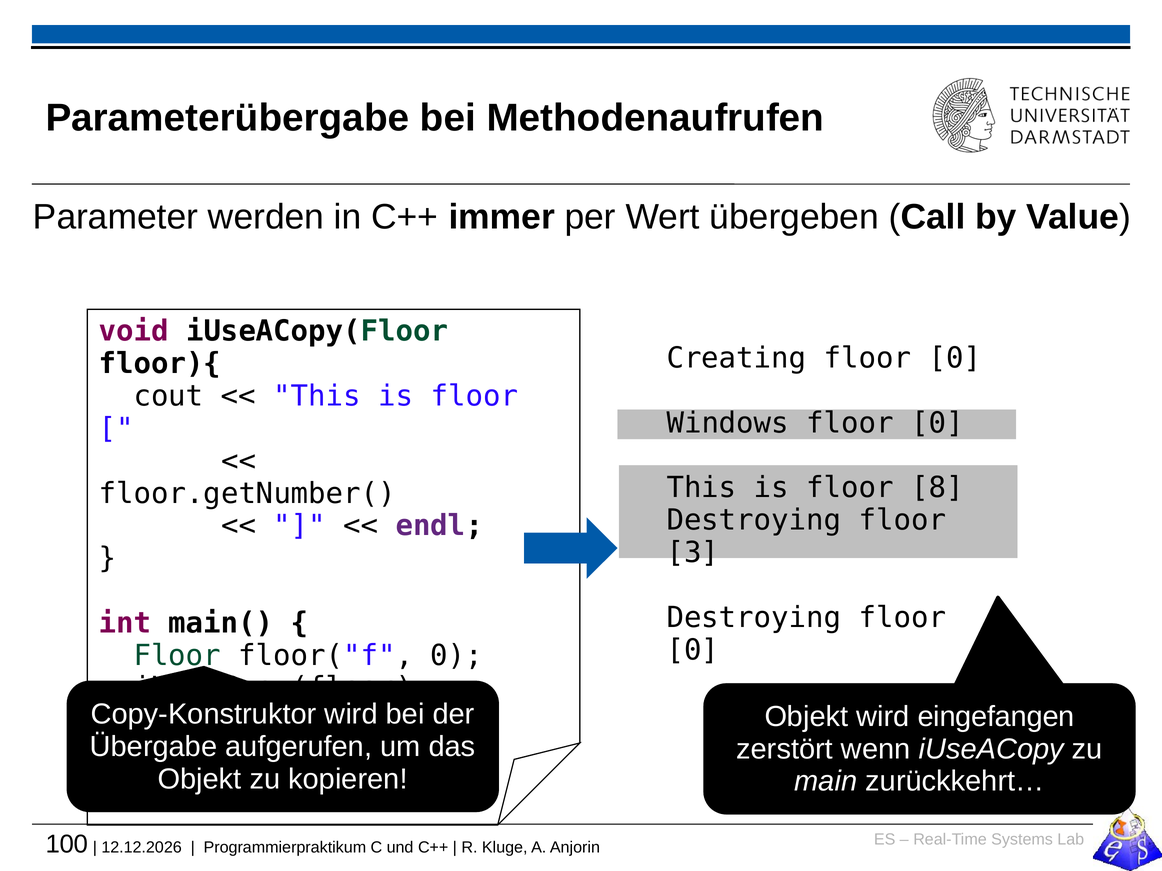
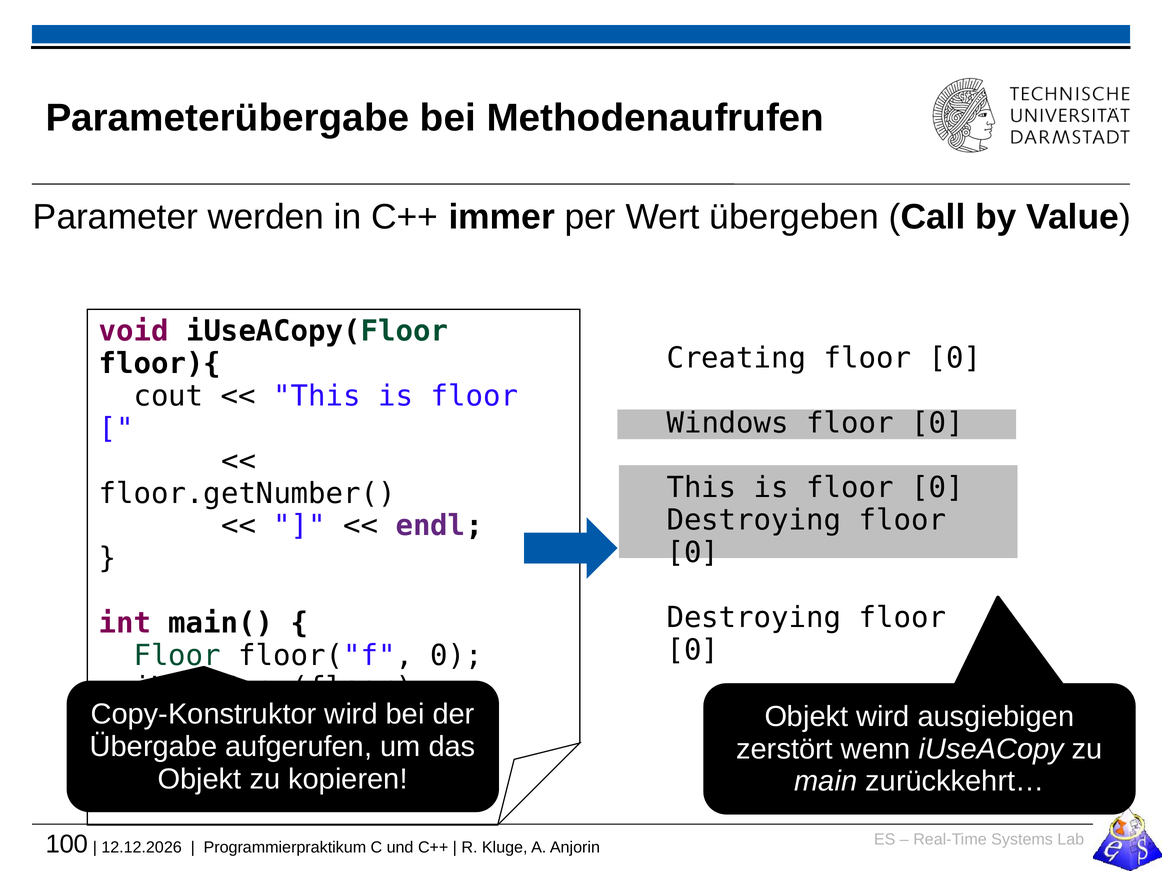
is floor 8: 8 -> 0 (937, 488)
3: 3 -> 0 (693, 553)
eingefangen: eingefangen -> ausgiebigen (996, 717)
